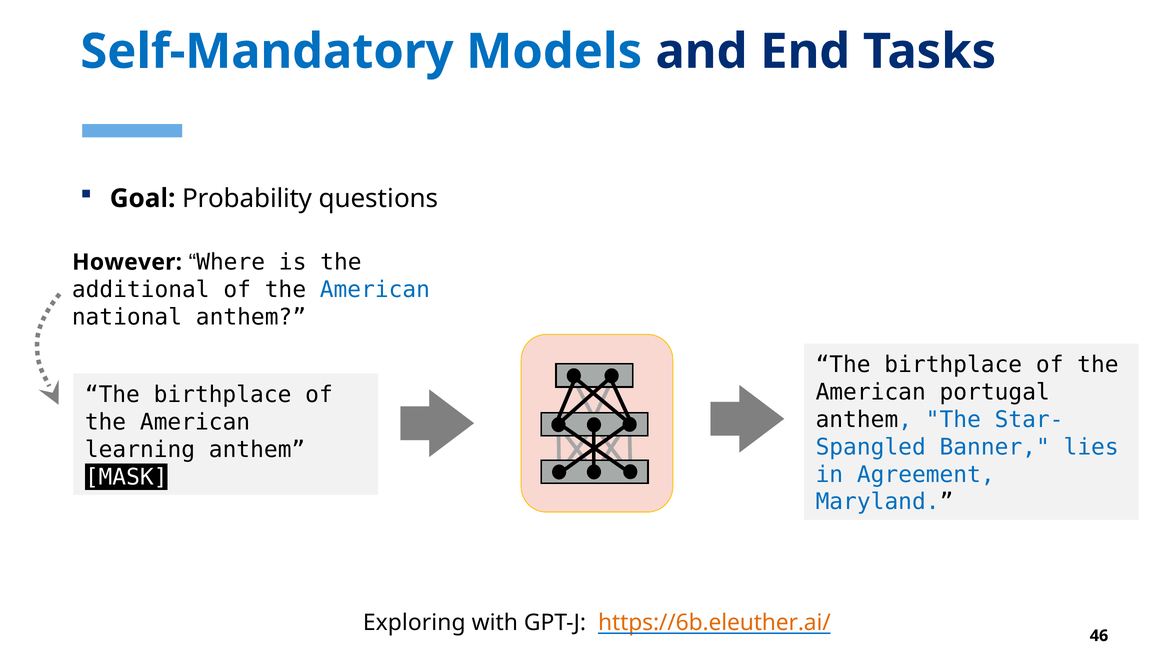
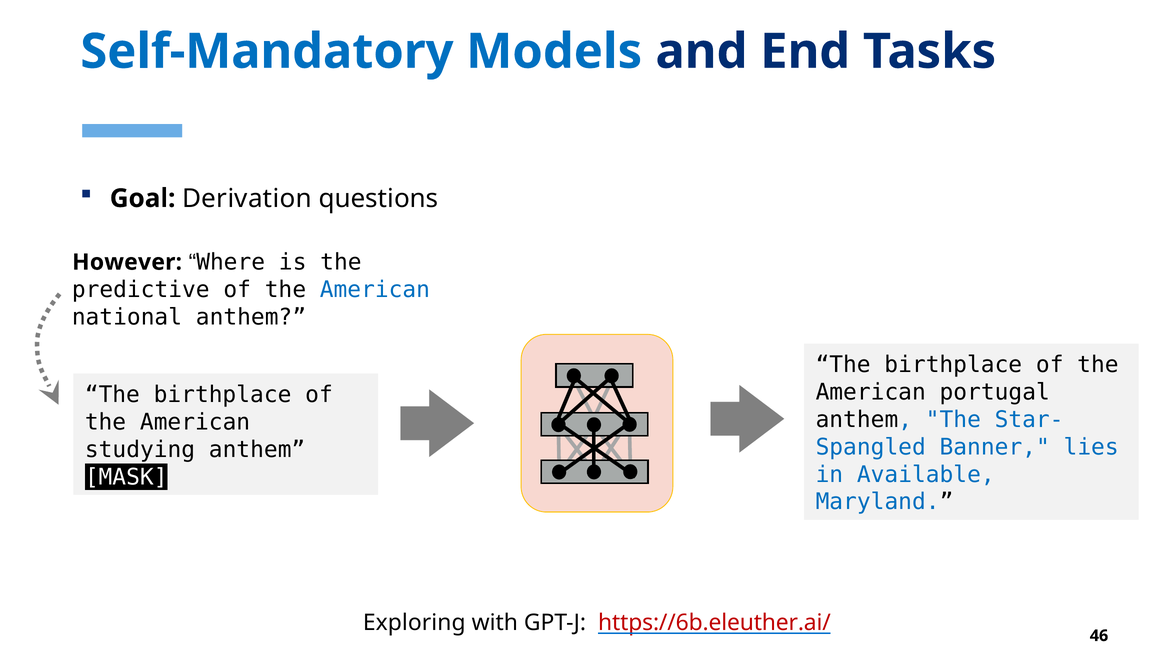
Probability: Probability -> Derivation (247, 198)
additional: additional -> predictive (141, 290)
learning: learning -> studying (140, 450)
Agreement: Agreement -> Available (926, 474)
https://6b.eleuther.ai/ colour: orange -> red (714, 623)
